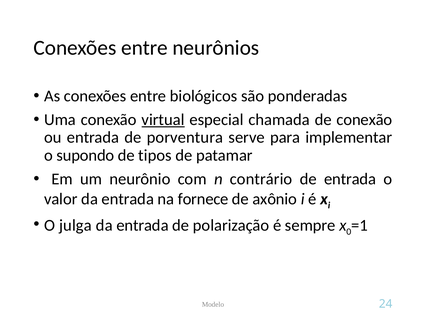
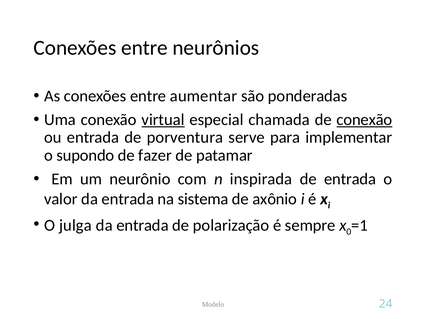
biológicos: biológicos -> aumentar (204, 96)
conexão underline: none -> present (364, 120)
tipos: tipos -> fazer (155, 156)
contrário: contrário -> inspirada (261, 179)
fornece: fornece -> sistema (203, 199)
